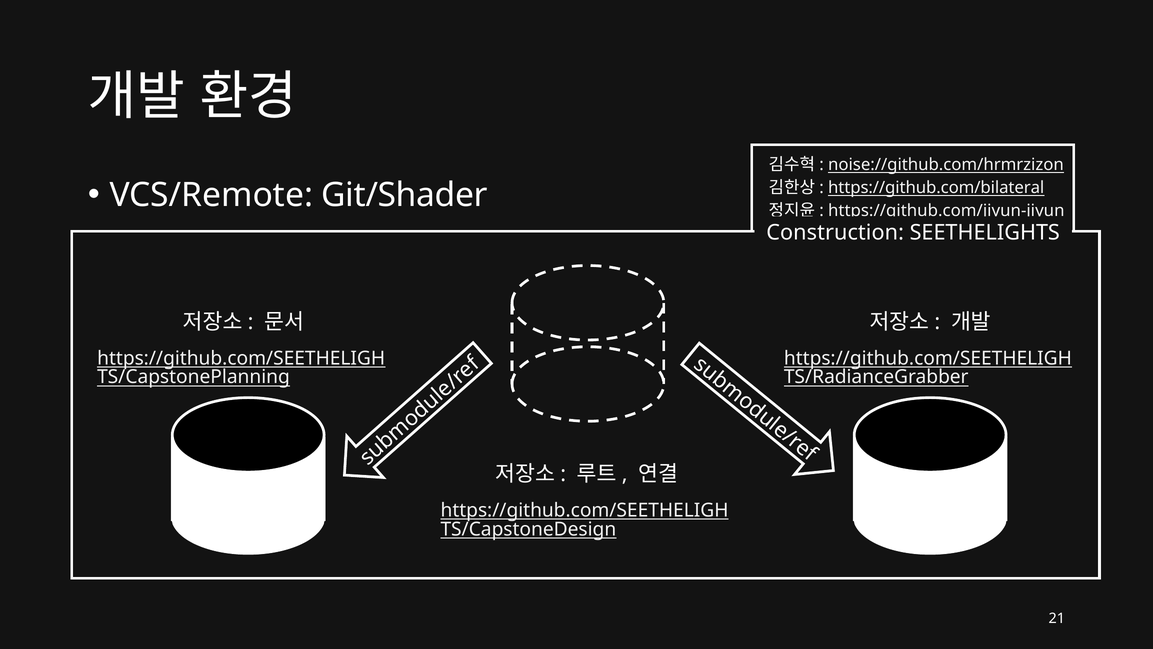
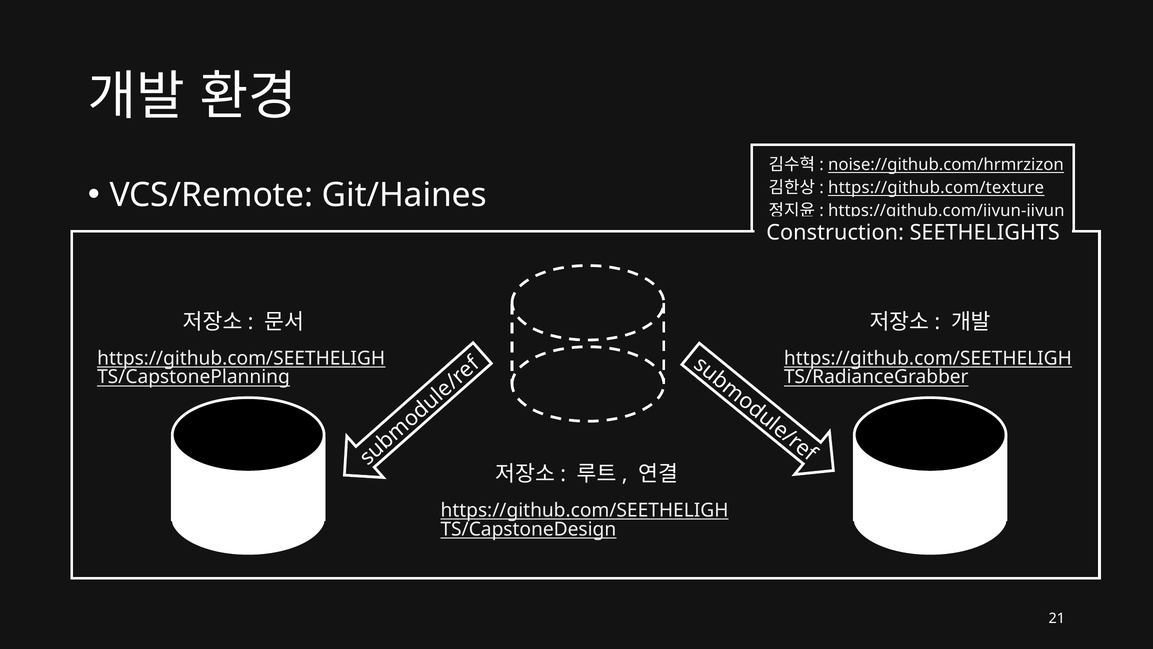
Git/Shader: Git/Shader -> Git/Haines (404, 195)
https://github.com/bilateral: https://github.com/bilateral -> https://github.com/texture (936, 188)
